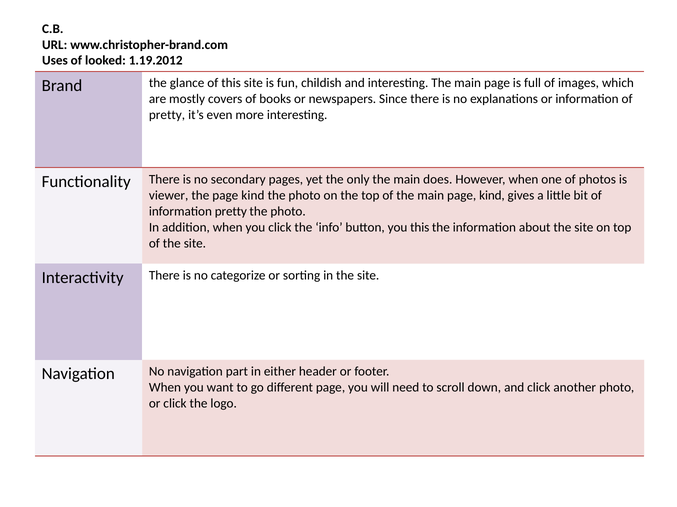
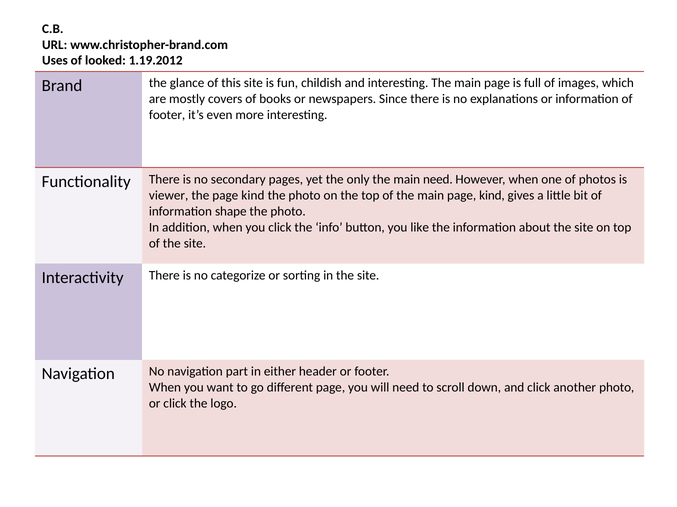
pretty: pretty -> footer (167, 115)
main does: does -> need (438, 179)
information pretty: pretty -> shape (231, 211)
you this: this -> like (420, 228)
